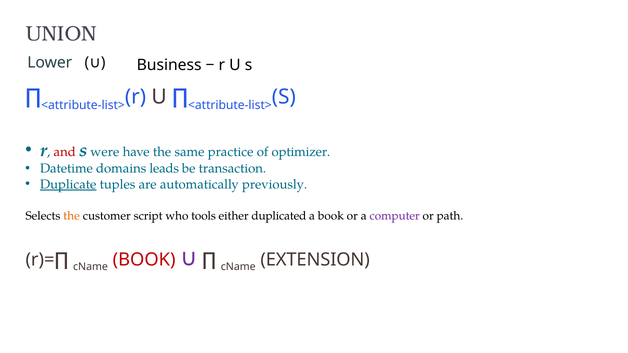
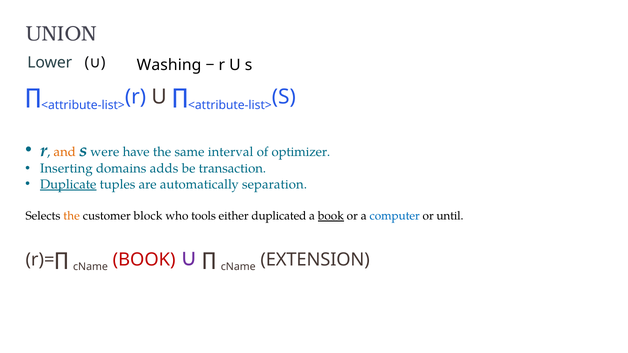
Business: Business -> Washing (169, 65)
and colour: red -> orange (65, 152)
practice: practice -> interval (231, 152)
Datetime: Datetime -> Inserting (66, 169)
leads: leads -> adds (164, 169)
previously: previously -> separation (275, 184)
script: script -> block (148, 216)
book underline: none -> present (331, 216)
computer colour: purple -> blue (395, 216)
path: path -> until (450, 216)
